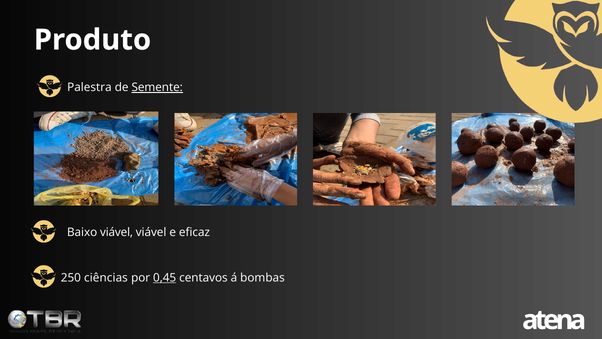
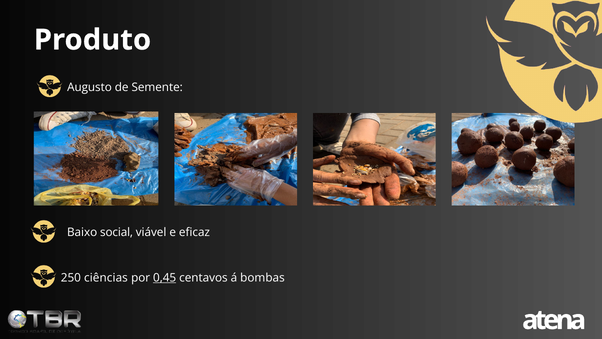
Palestra: Palestra -> Augusto (89, 87)
Semente underline: present -> none (157, 87)
Baixo viável: viável -> social (117, 232)
